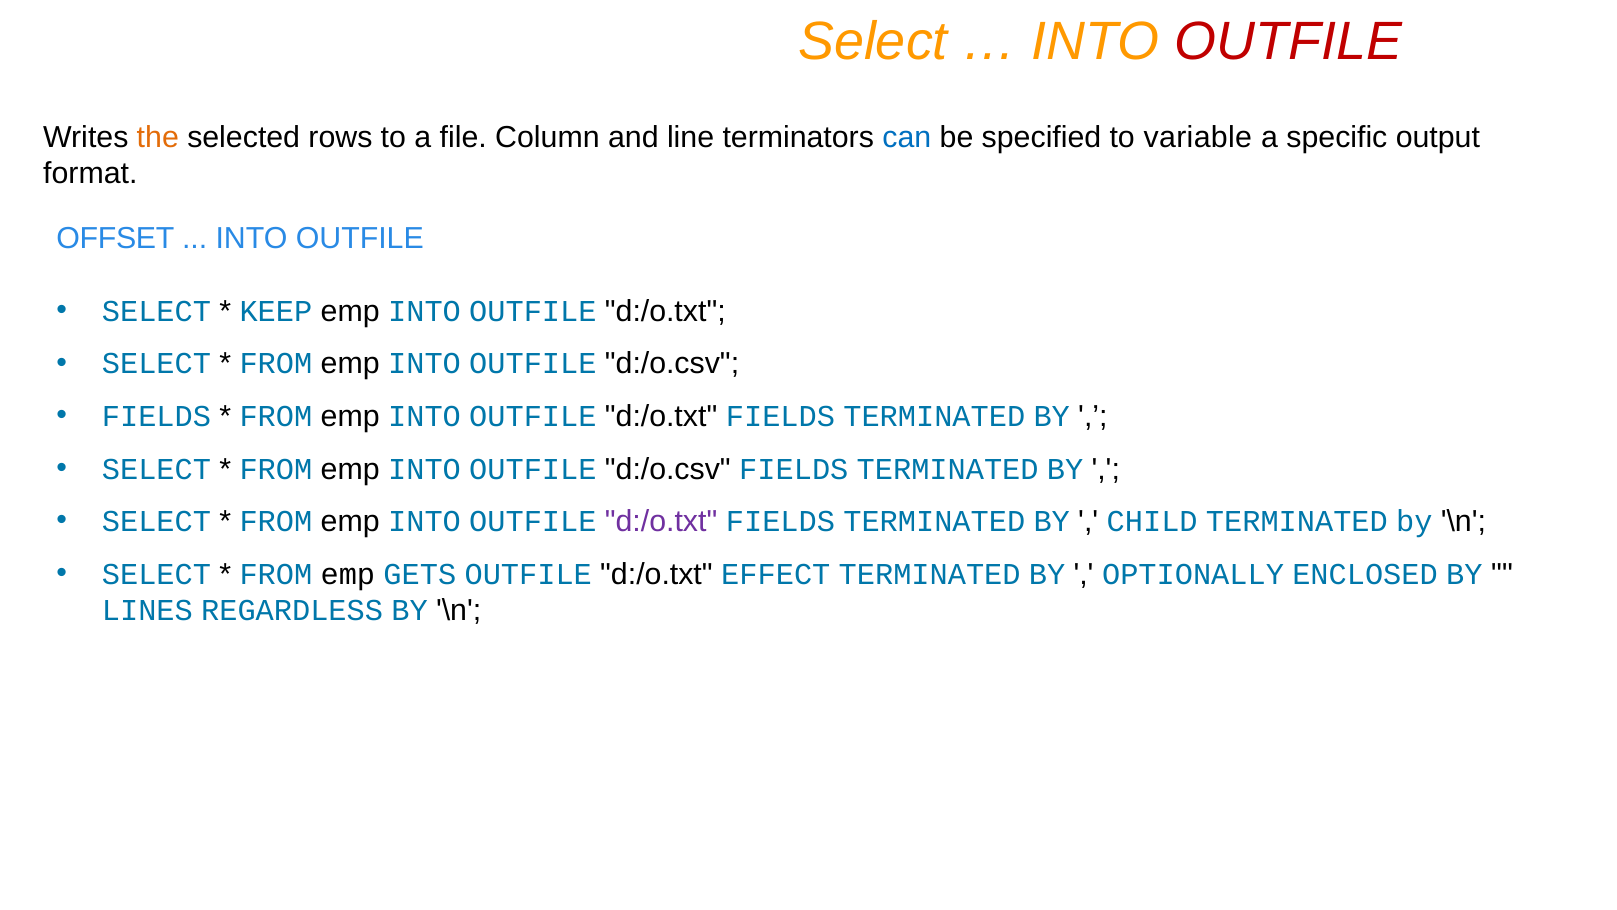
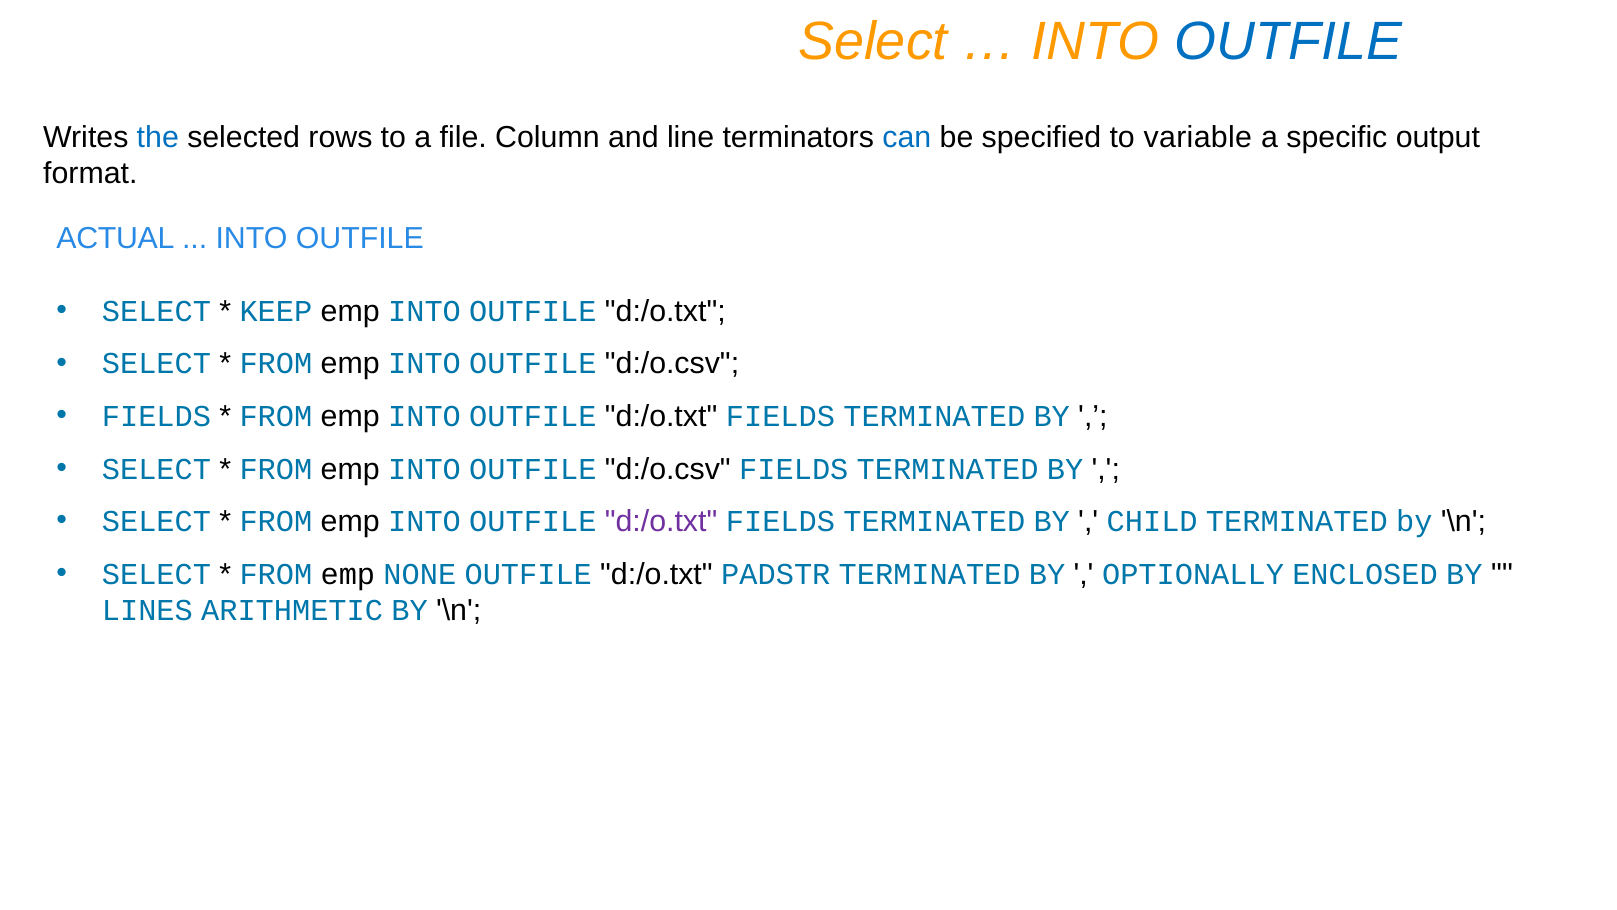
OUTFILE colour: red -> blue (1288, 42)
the colour: orange -> blue (158, 137)
OFFSET: OFFSET -> ACTUAL (115, 238)
GETS: GETS -> NONE (420, 574)
EFFECT: EFFECT -> PADSTR (776, 574)
REGARDLESS: REGARDLESS -> ARITHMETIC (292, 610)
